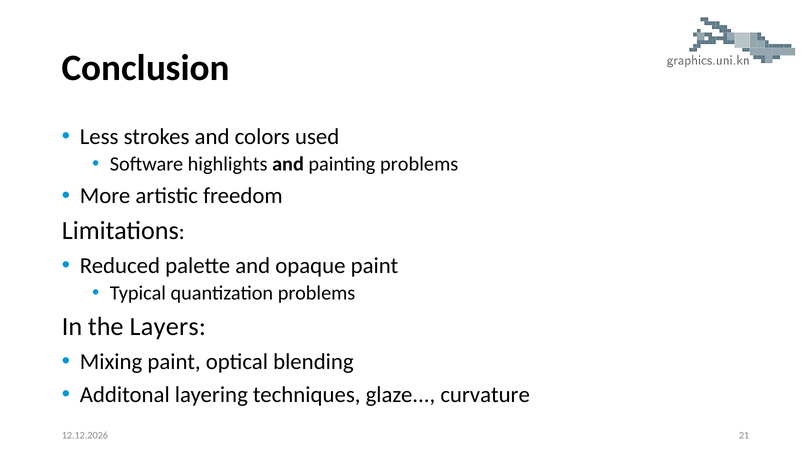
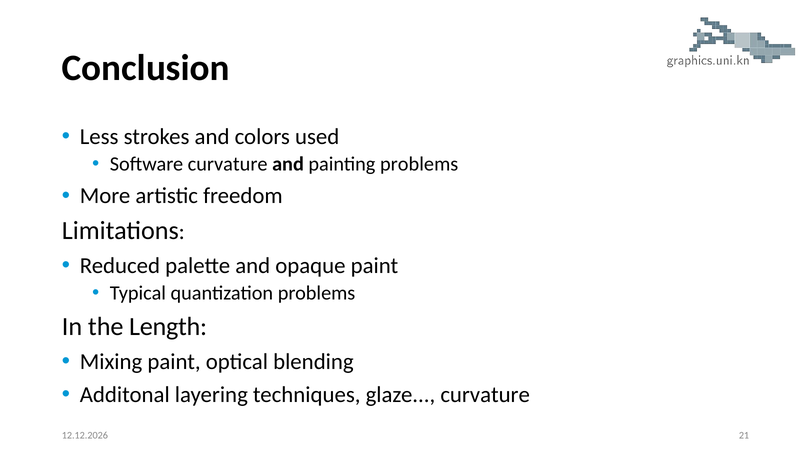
Software highlights: highlights -> curvature (228, 164)
Layers: Layers -> Length (168, 327)
